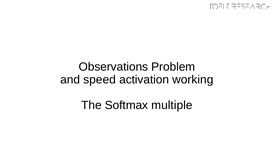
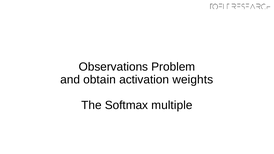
speed: speed -> obtain (100, 80)
working: working -> weights (193, 80)
